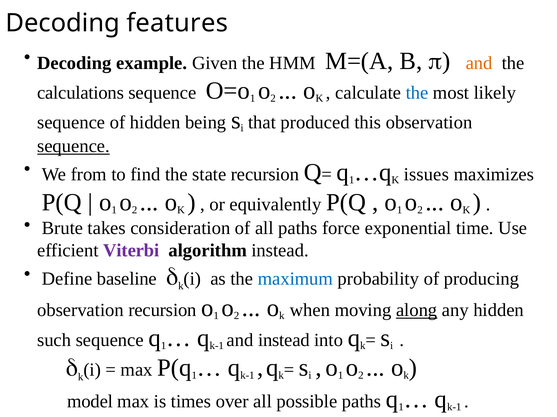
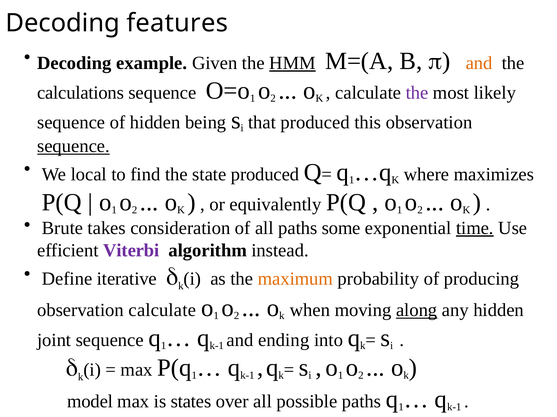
HMM underline: none -> present (292, 63)
the colour: blue -> purple (417, 93)
from: from -> local (89, 175)
state recursion: recursion -> produced (265, 175)
issues: issues -> where (426, 175)
force: force -> some (341, 228)
time underline: none -> present (475, 228)
baseline: baseline -> iterative (127, 279)
maximum colour: blue -> orange (295, 279)
observation recursion: recursion -> calculate (162, 311)
such: such -> joint (54, 341)
and instead: instead -> ending (284, 341)
times: times -> states (191, 402)
